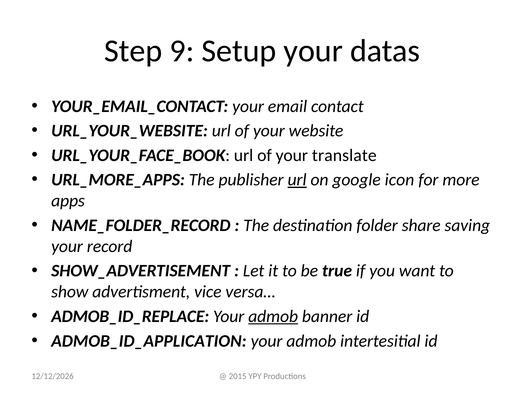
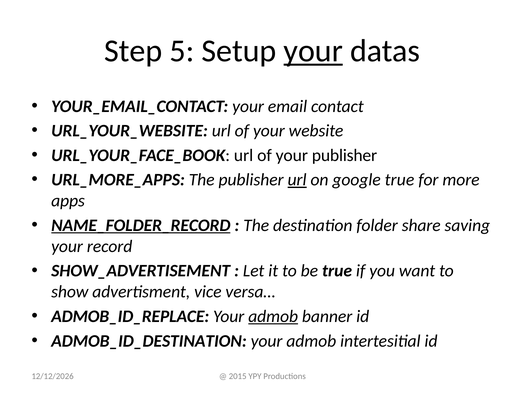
9: 9 -> 5 (182, 51)
your underline: none -> present (313, 51)
your translate: translate -> publisher (345, 155)
google icon: icon -> true (399, 180)
NAME_FOLDER_RECORD underline: none -> present (141, 225)
ADMOB_ID_APPLICATION: ADMOB_ID_APPLICATION -> ADMOB_ID_DESTINATION (149, 341)
